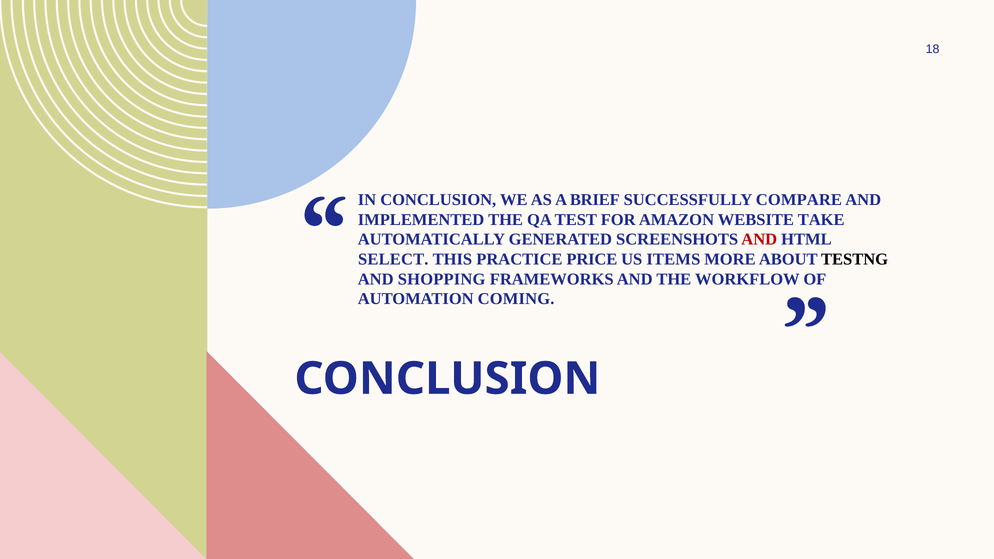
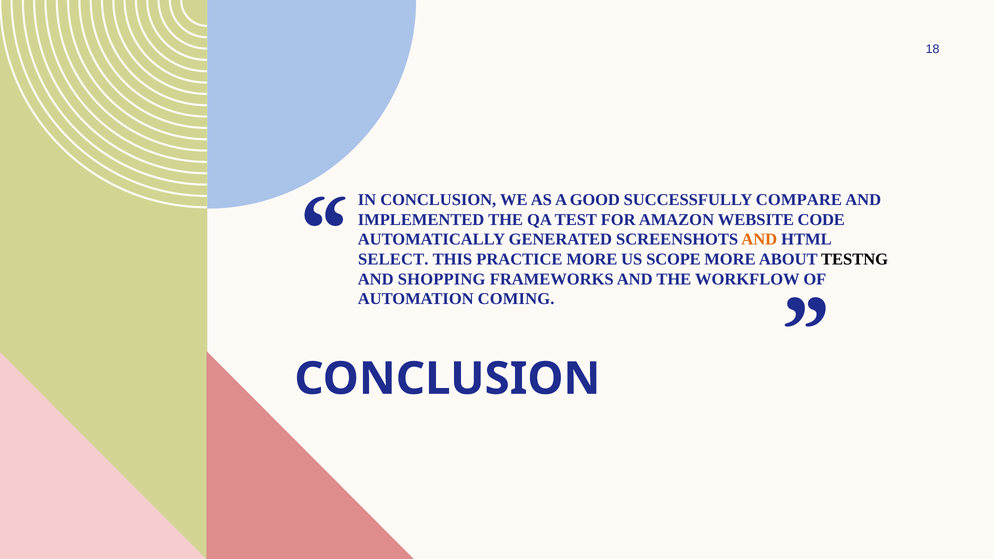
BRIEF: BRIEF -> GOOD (595, 200)
TAKE: TAKE -> CODE (821, 220)
AND colour: red -> orange (759, 239)
PRACTICE PRICE: PRICE -> MORE (592, 259)
ITEMS: ITEMS -> SCOPE (674, 259)
